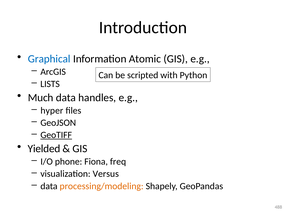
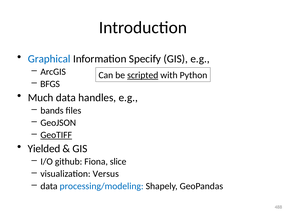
Atomic: Atomic -> Specify (145, 59)
scripted underline: none -> present (143, 75)
LISTS: LISTS -> BFGS (50, 84)
hyper: hyper -> bands (52, 111)
phone: phone -> github (69, 162)
freq: freq -> slice (118, 162)
processing/modeling colour: orange -> blue (102, 187)
